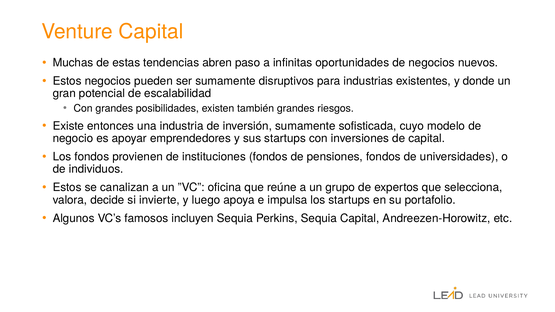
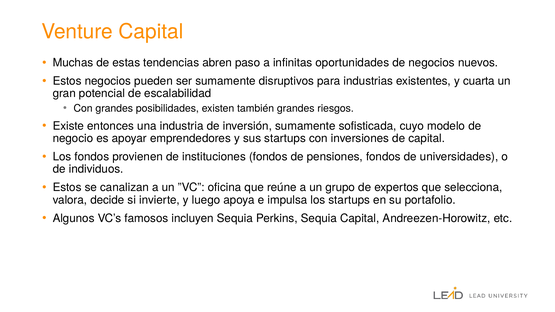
donde: donde -> cuarta (479, 81)
